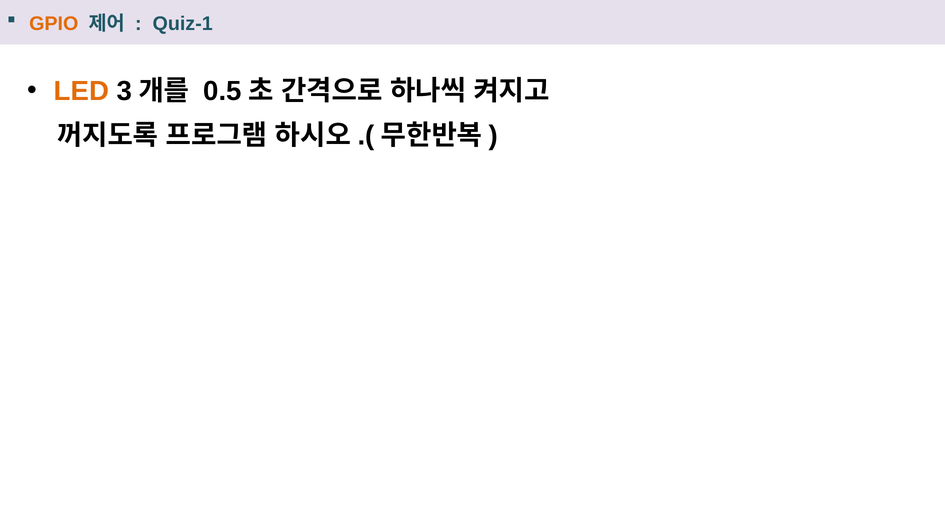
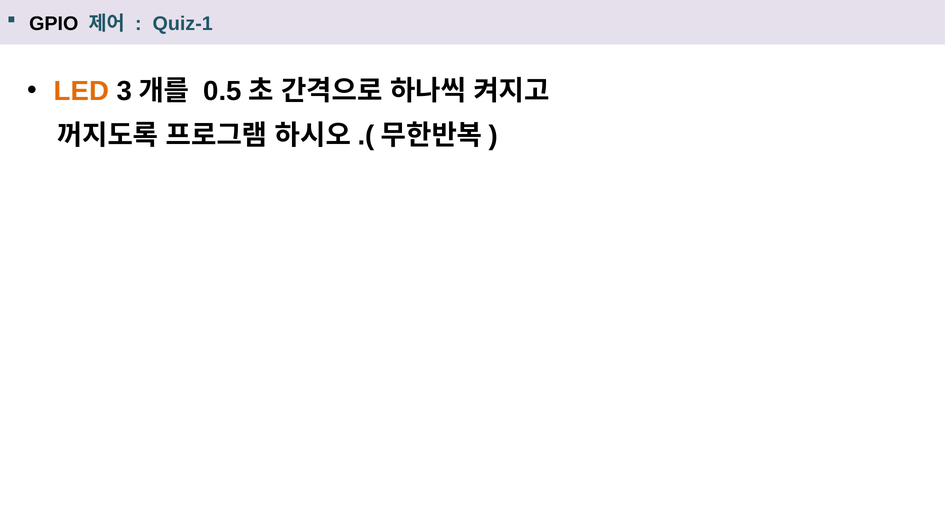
GPIO colour: orange -> black (54, 23)
